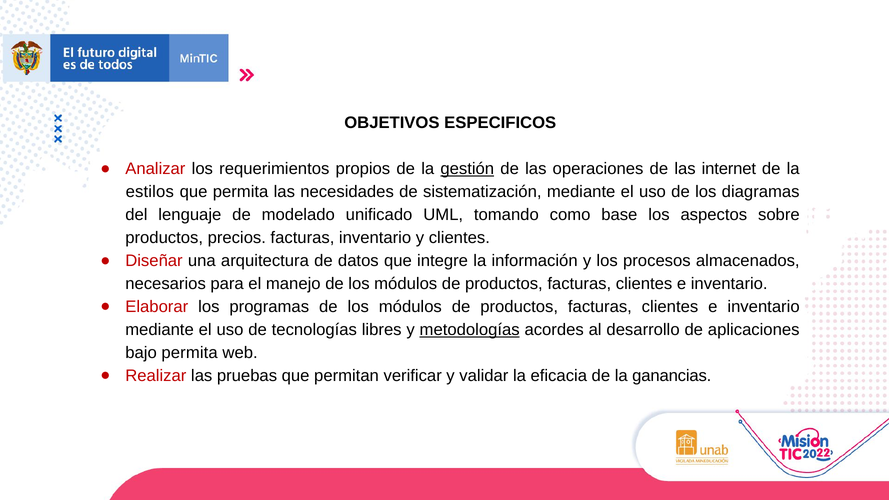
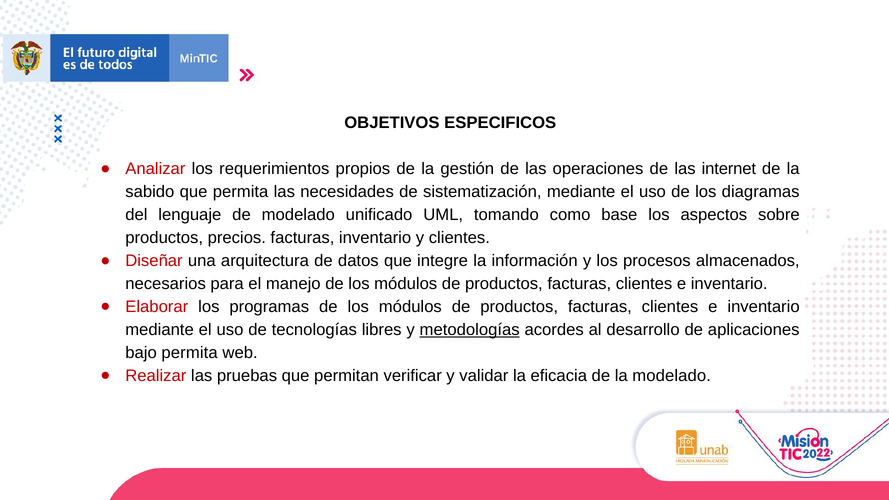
gestión underline: present -> none (467, 169)
estilos: estilos -> sabido (150, 192)
la ganancias: ganancias -> modelado (672, 376)
